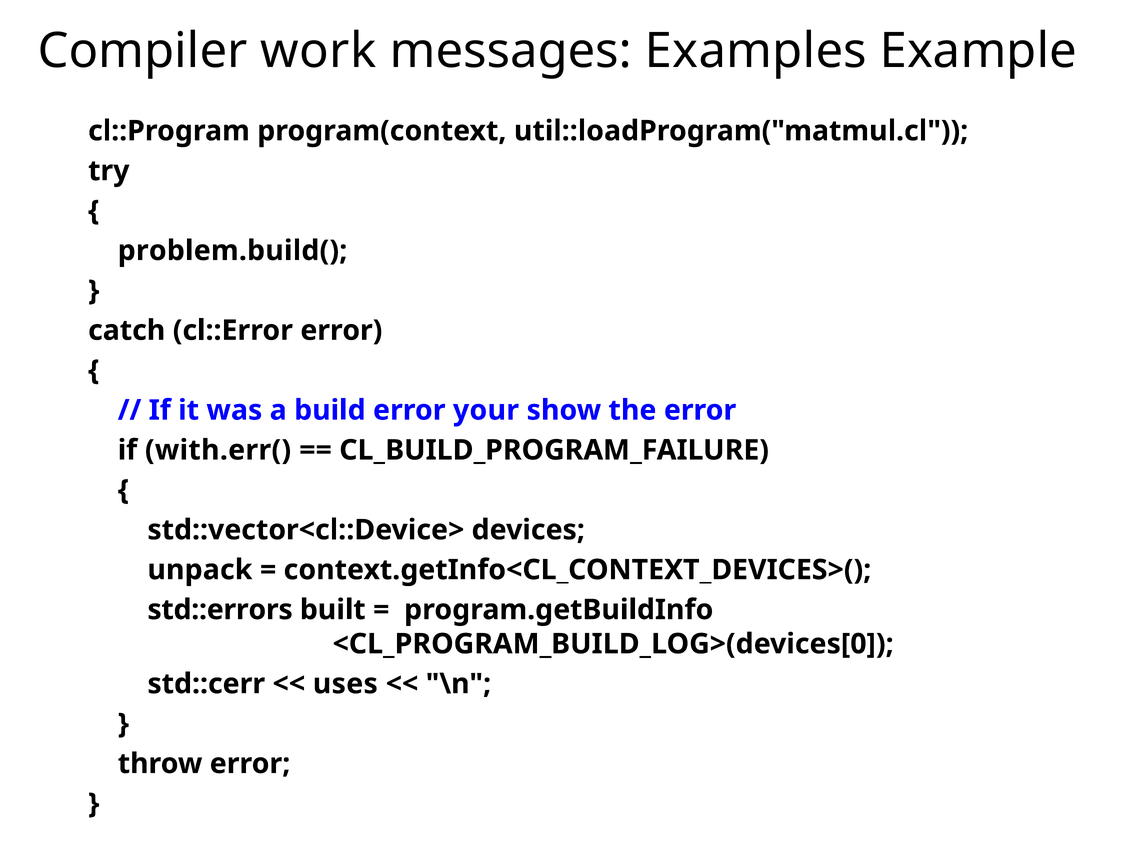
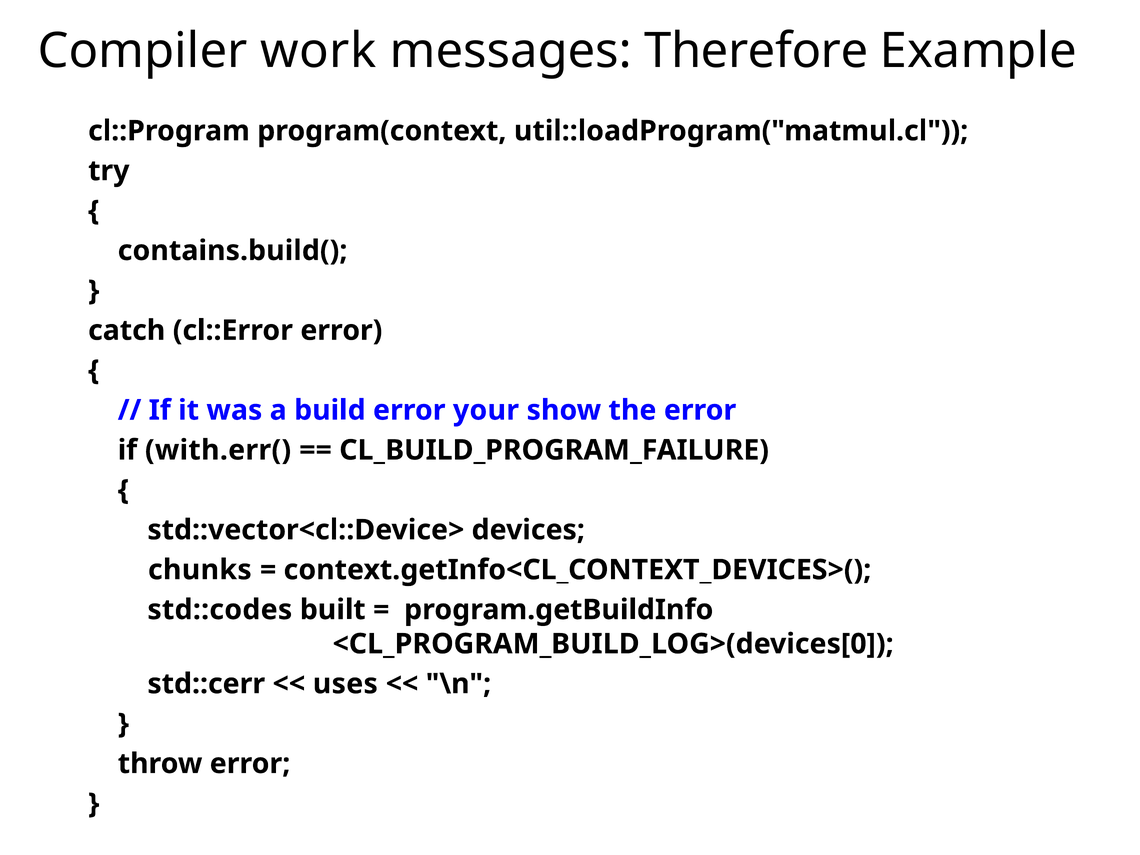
Examples: Examples -> Therefore (756, 51)
problem.build(: problem.build( -> contains.build( (233, 251)
unpack: unpack -> chunks (200, 570)
std::errors: std::errors -> std::codes (220, 610)
